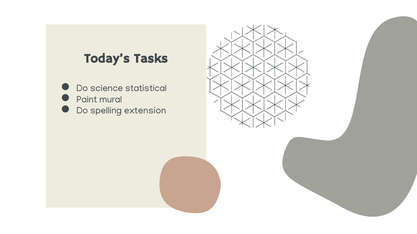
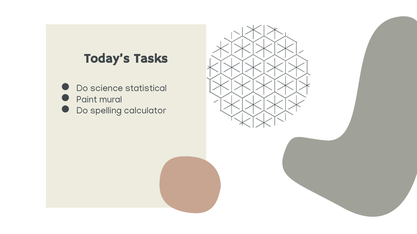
extension: extension -> calculator (145, 111)
